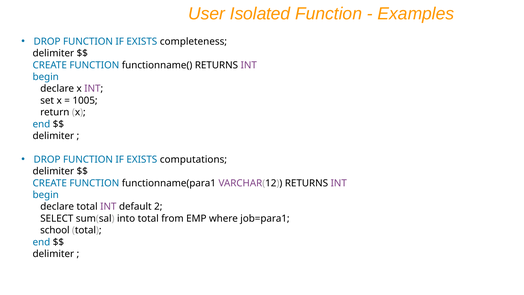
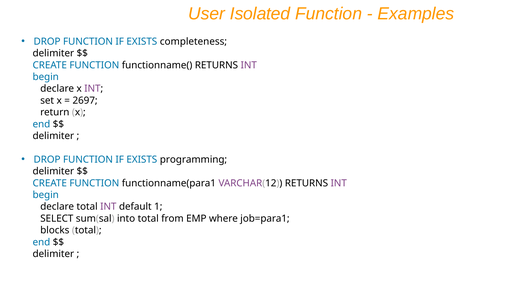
1005: 1005 -> 2697 (85, 100)
computations: computations -> programming (193, 159)
2: 2 -> 1 (158, 207)
school: school -> blocks (55, 230)
